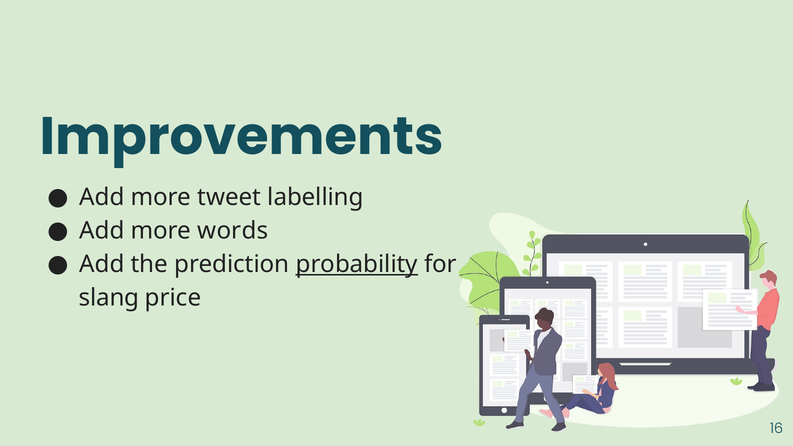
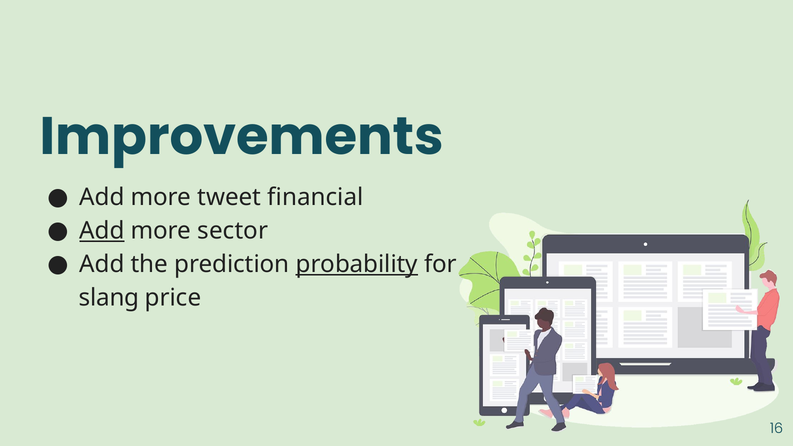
labelling: labelling -> financial (315, 197)
Add underline: none -> present (102, 231)
words: words -> sector (233, 231)
